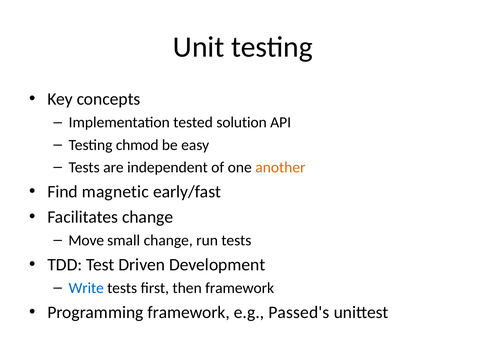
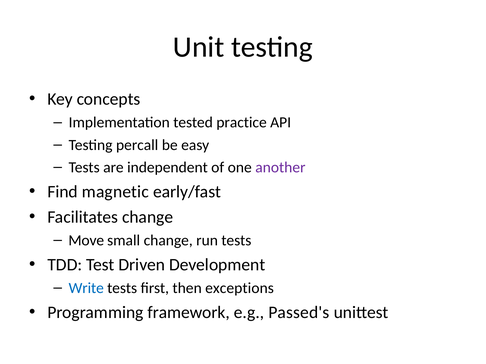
solution: solution -> practice (242, 123)
chmod: chmod -> percall (137, 145)
another colour: orange -> purple (280, 168)
then framework: framework -> exceptions (240, 288)
